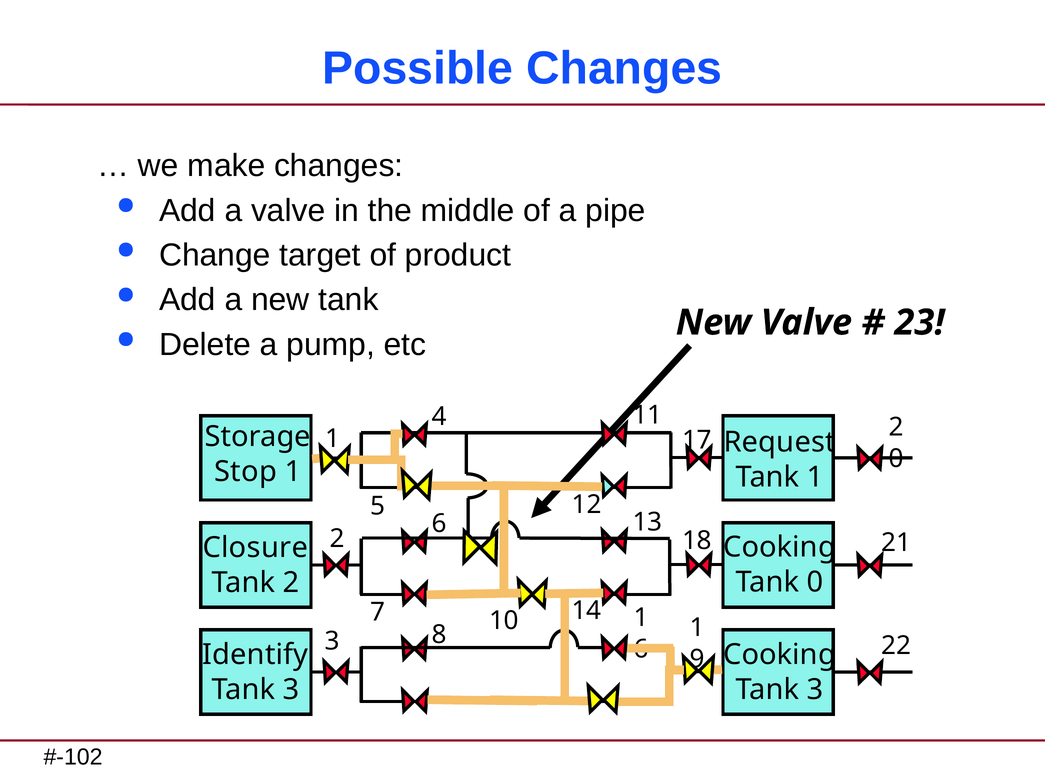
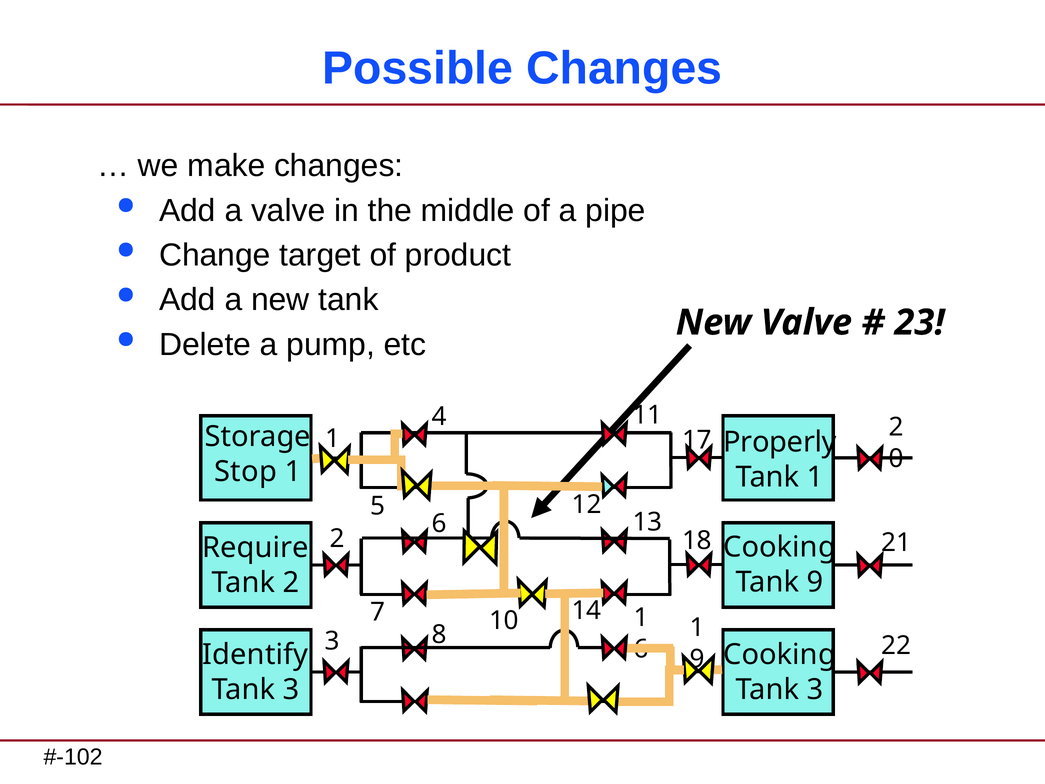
Request: Request -> Properly (780, 442)
Closure: Closure -> Require (255, 548)
Tank 0: 0 -> 9 (815, 582)
